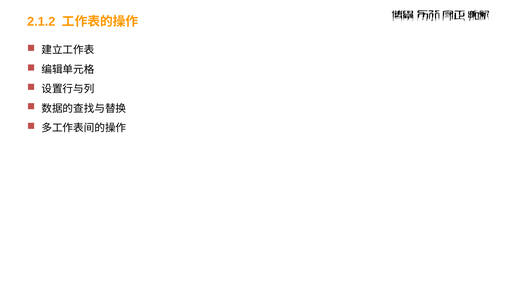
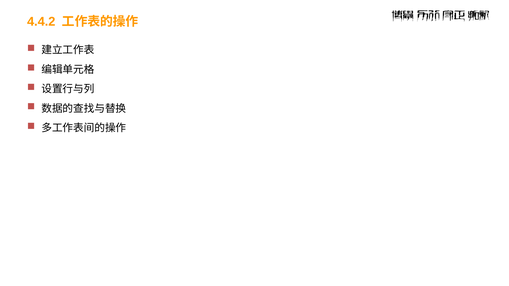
2.1.2: 2.1.2 -> 4.4.2 (41, 22)
